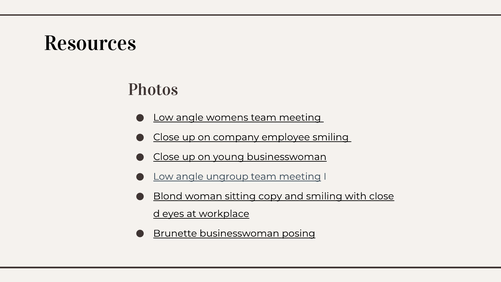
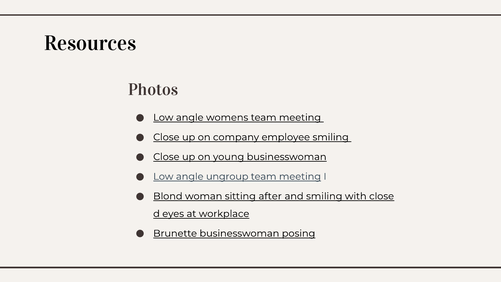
copy: copy -> after (270, 196)
